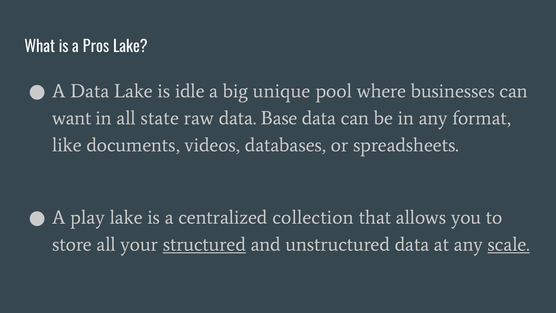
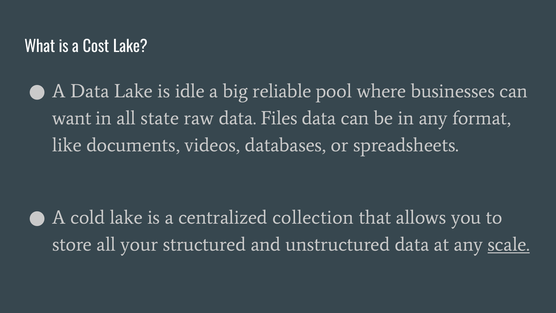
Pros: Pros -> Cost (96, 47)
unique: unique -> reliable (282, 91)
Base: Base -> Files (279, 118)
play: play -> cold (88, 217)
structured underline: present -> none (204, 244)
